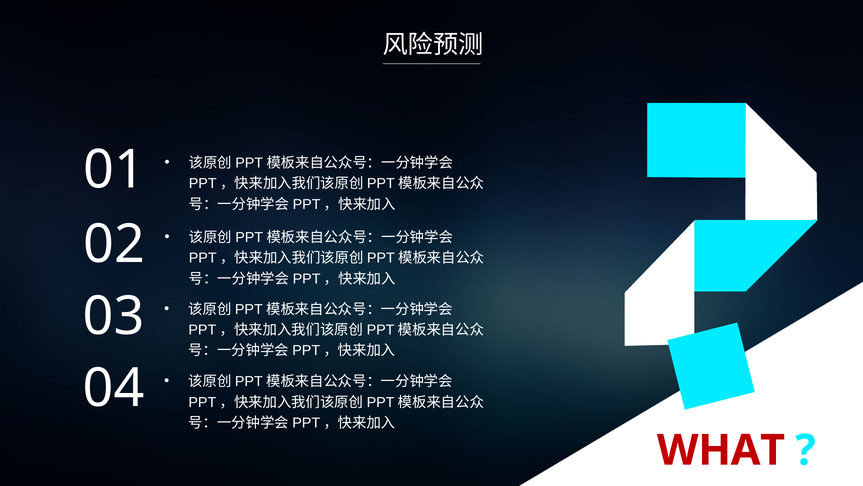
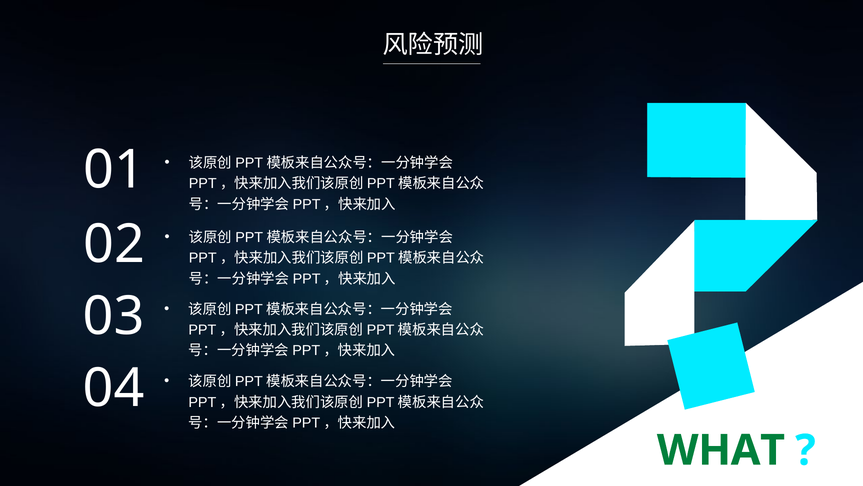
WHAT colour: red -> green (721, 450)
